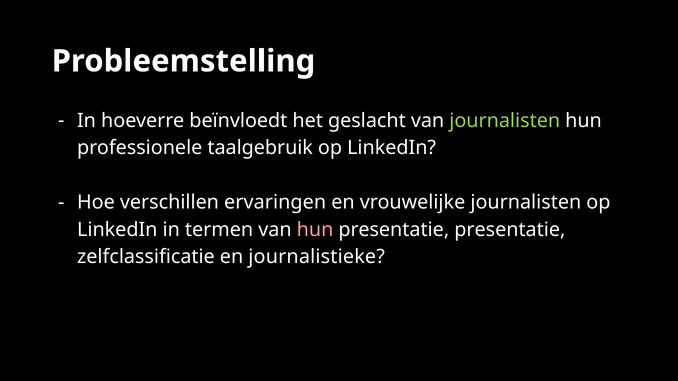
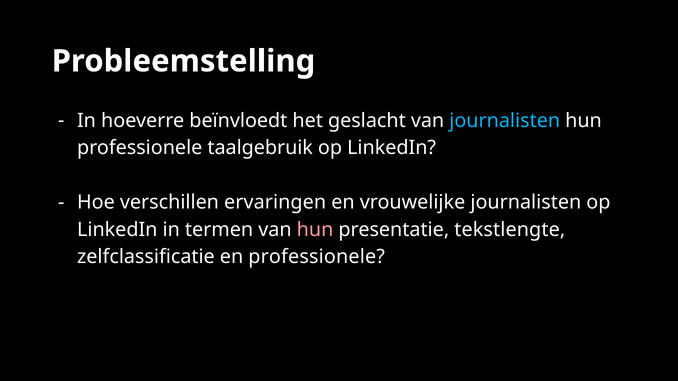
journalisten colour: light green -> light blue (505, 121)
presentatie presentatie: presentatie -> tekstlengte (510, 230)
en journalistieke: journalistieke -> professionele (317, 257)
